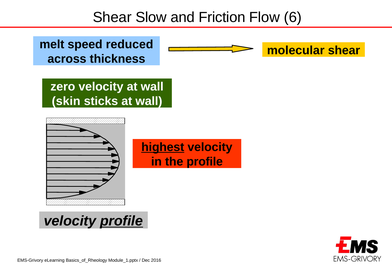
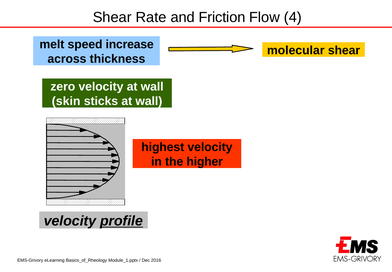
Slow: Slow -> Rate (151, 17)
6: 6 -> 4 (293, 17)
reduced: reduced -> increase (130, 44)
highest underline: present -> none (163, 147)
the profile: profile -> higher (205, 161)
